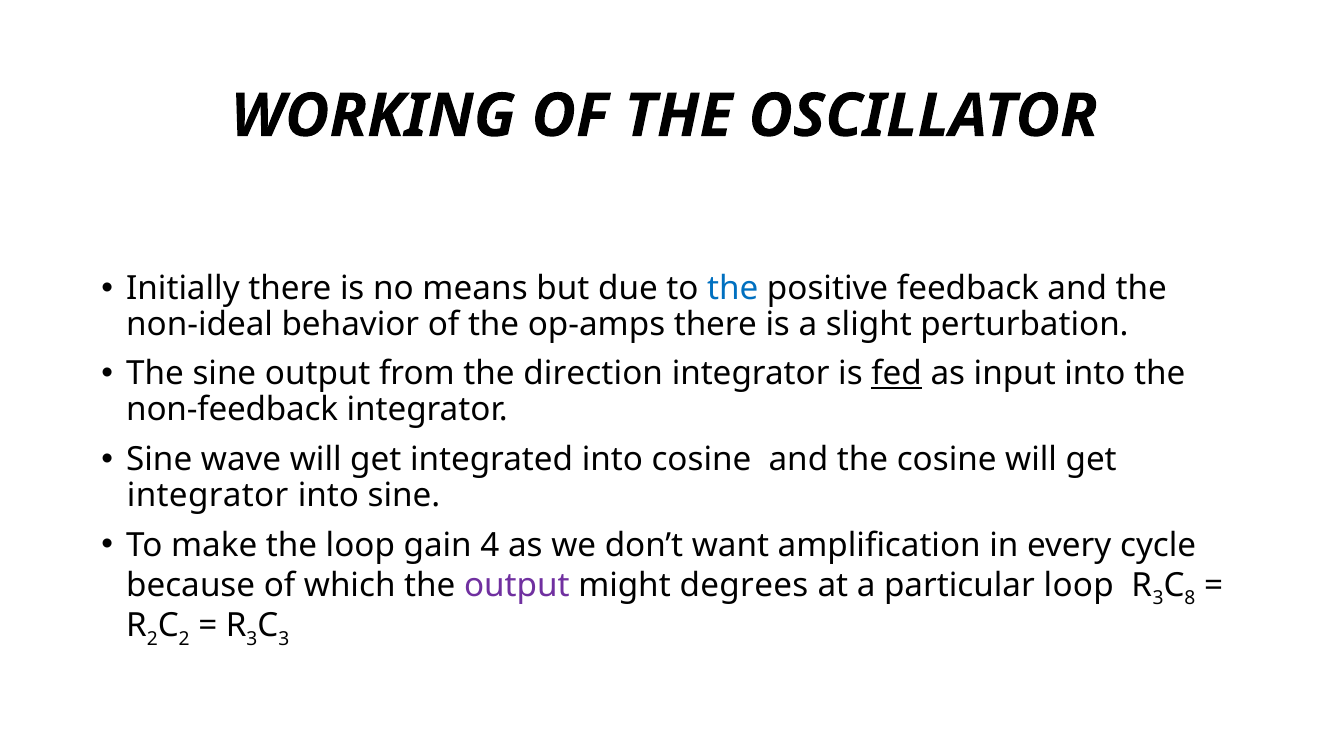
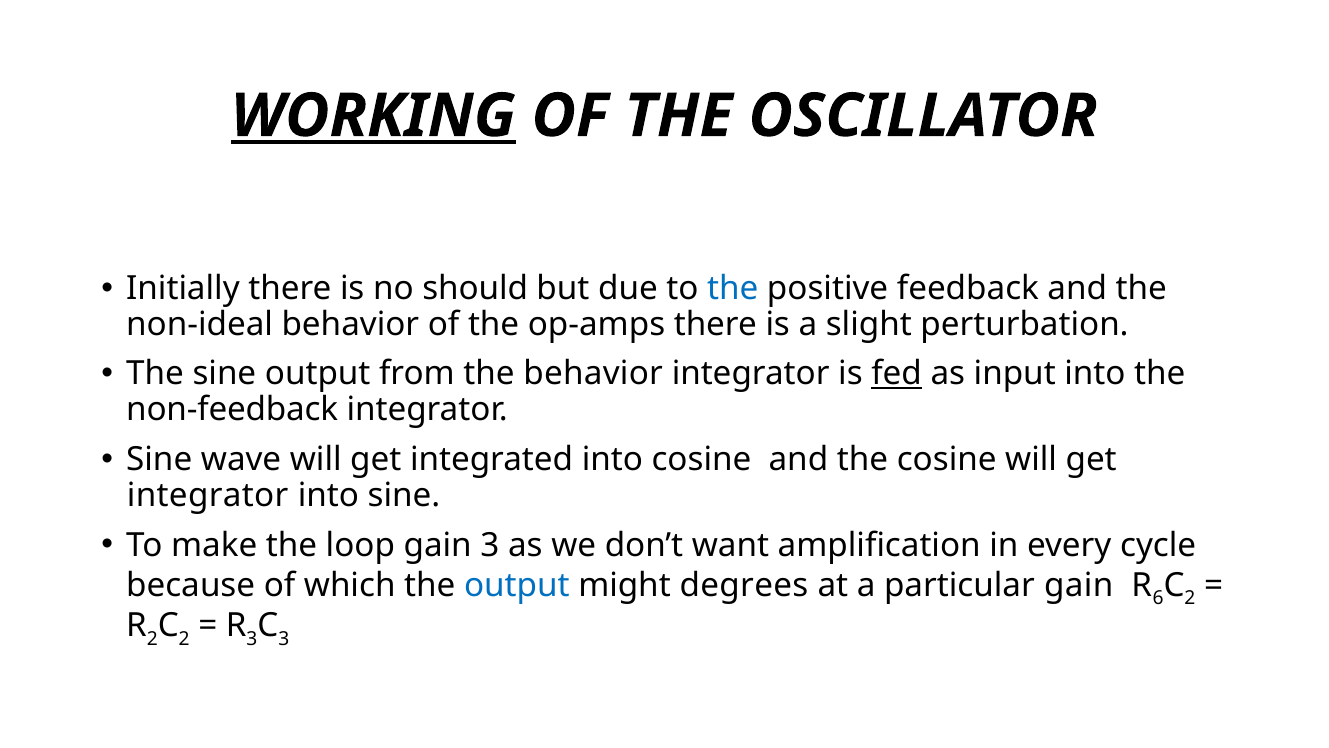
WORKING underline: none -> present (373, 116)
means: means -> should (475, 288)
the direction: direction -> behavior (593, 374)
gain 4: 4 -> 3 (490, 545)
output colour: purple -> blue (517, 585)
particular loop: loop -> gain (1079, 585)
3: 3 -> 6 (1158, 598)
8: 8 -> 2 (1190, 598)
